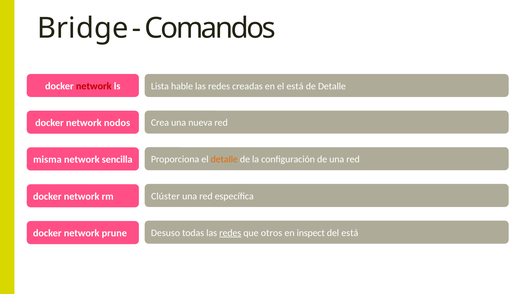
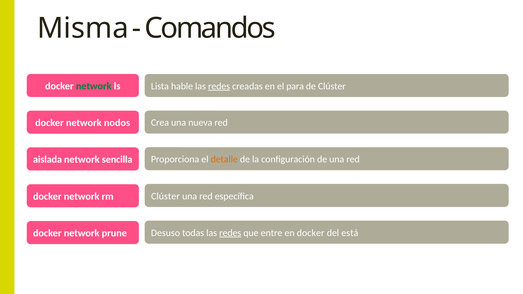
Bridge: Bridge -> Misma (83, 28)
network colour: red -> green (94, 86)
redes underline: none -> present (219, 86)
el está: está -> para (295, 86)
de Detalle: Detalle -> Clúster (332, 86)
misma: misma -> aislada (48, 160)
otros: otros -> entre (272, 233)
en inspect: inspect -> docker (311, 233)
